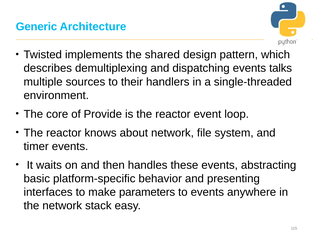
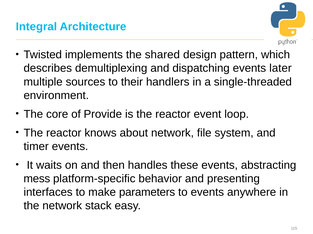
Generic: Generic -> Integral (36, 27)
talks: talks -> later (280, 68)
basic: basic -> mess (37, 179)
